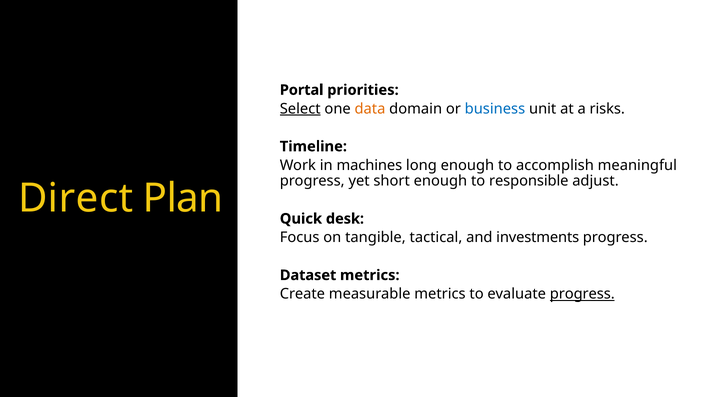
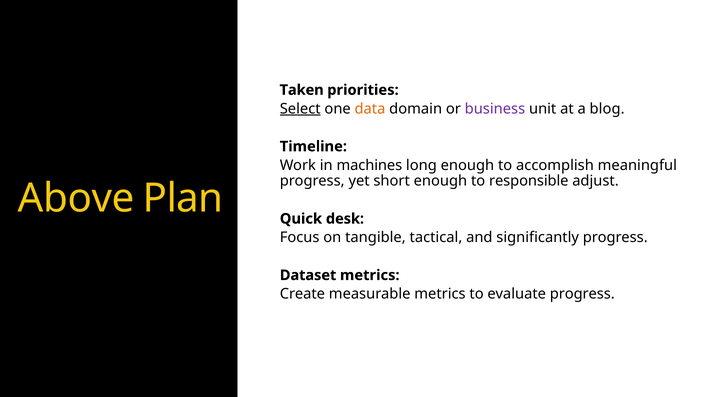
Portal: Portal -> Taken (302, 90)
business colour: blue -> purple (495, 109)
risks: risks -> blog (607, 109)
Direct: Direct -> Above (76, 198)
investments: investments -> significantly (538, 237)
progress underline: present -> none (582, 294)
